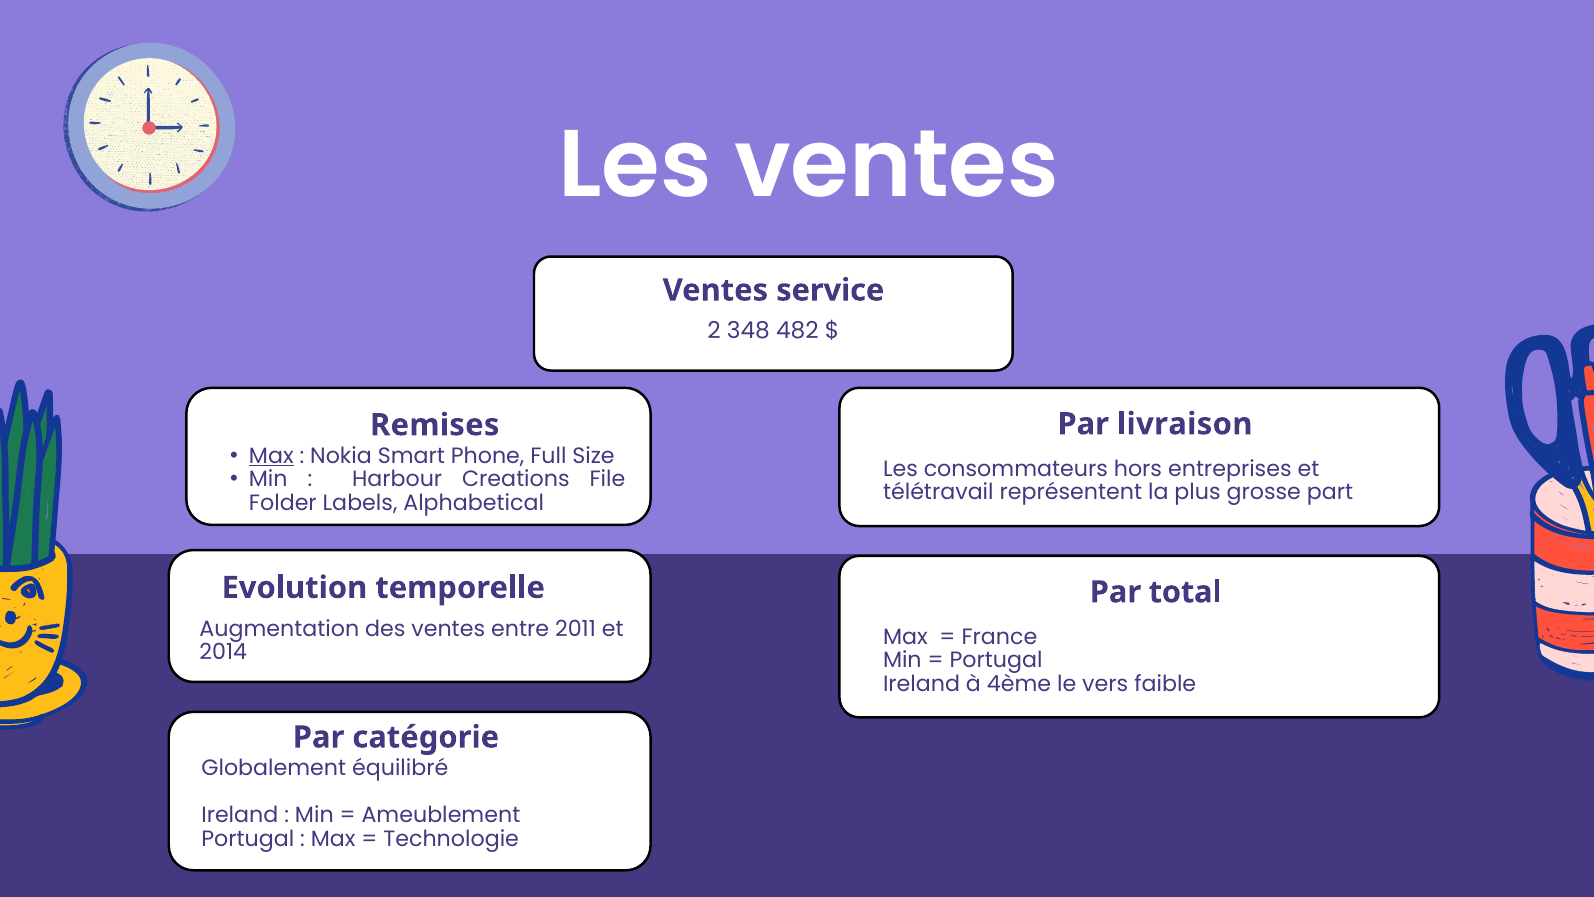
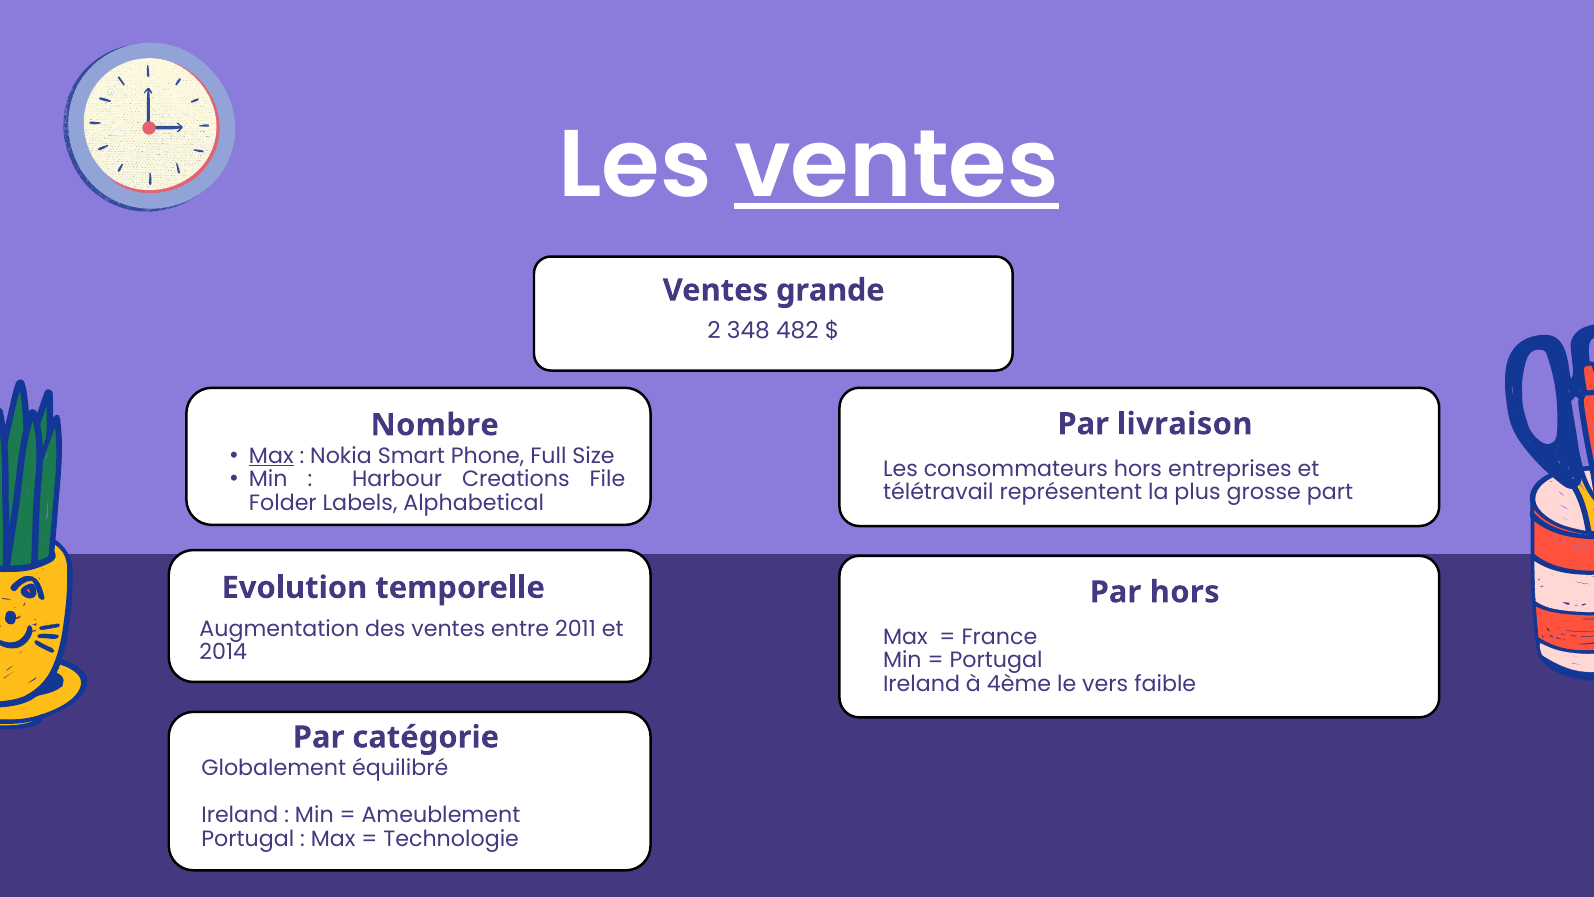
ventes underline: none -> present (897, 165)
service: service -> grande (830, 290)
Remises: Remises -> Nombre (435, 425)
Par total: total -> hors (1185, 592)
